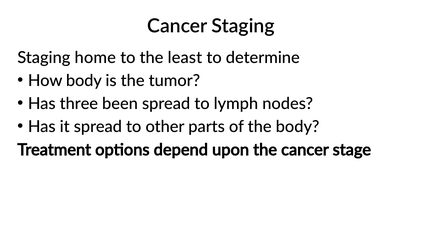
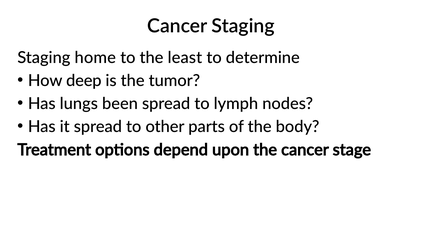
How body: body -> deep (84, 81)
three: three -> lungs (79, 104)
